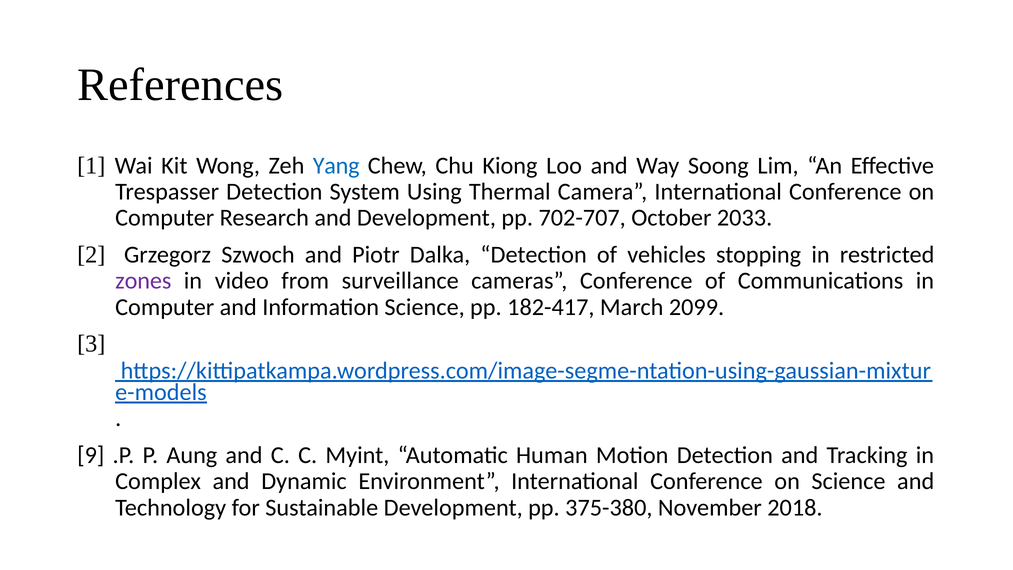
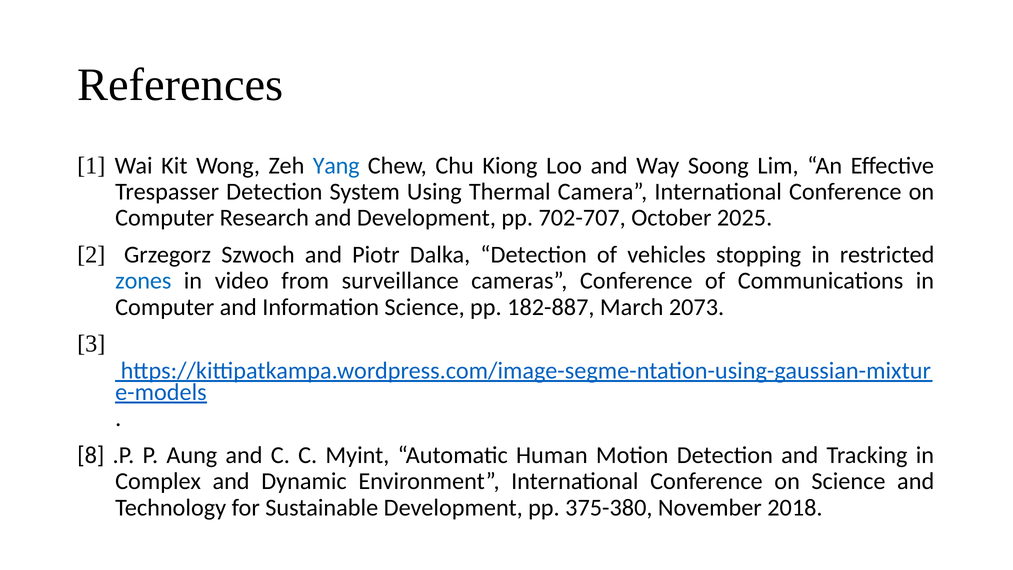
2033: 2033 -> 2025 (745, 218)
zones colour: purple -> blue (143, 281)
182-417: 182-417 -> 182-887 (551, 307)
2099: 2099 -> 2073 (697, 307)
9: 9 -> 8 (91, 455)
